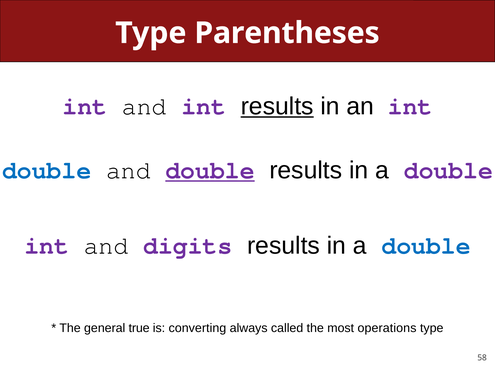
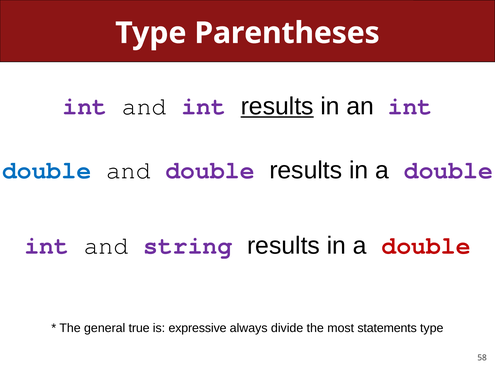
double underline: present -> none (210, 170)
digits: digits -> string (188, 246)
double colour: blue -> red (426, 246)
converting: converting -> expressive (198, 328)
called: called -> divide (287, 328)
operations: operations -> statements (387, 328)
